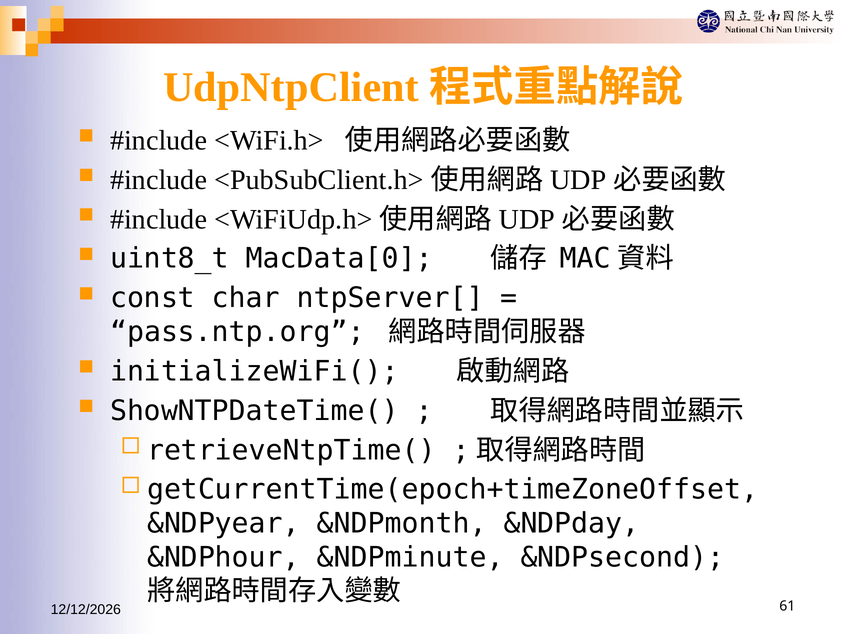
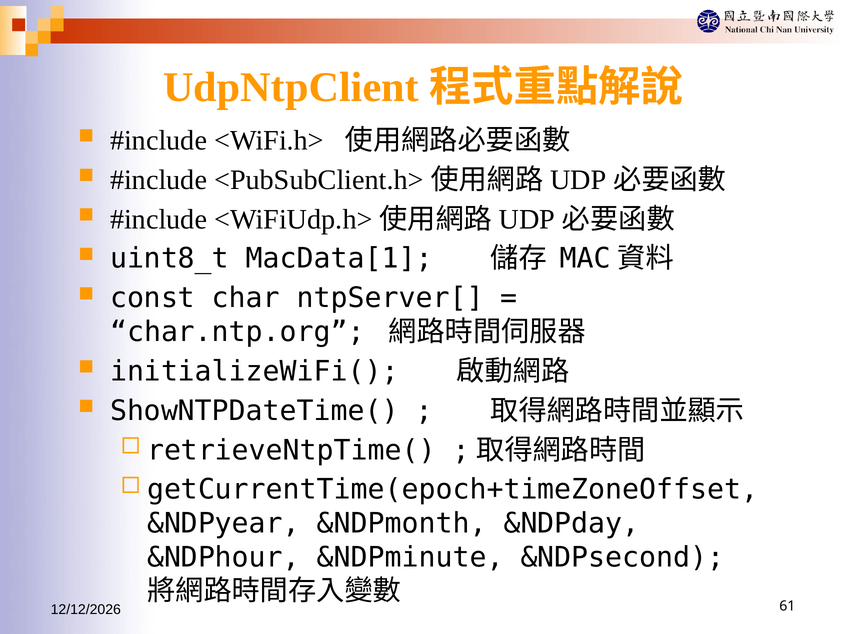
MacData[0: MacData[0 -> MacData[1 (339, 259)
pass.ntp.org: pass.ntp.org -> char.ntp.org (237, 332)
